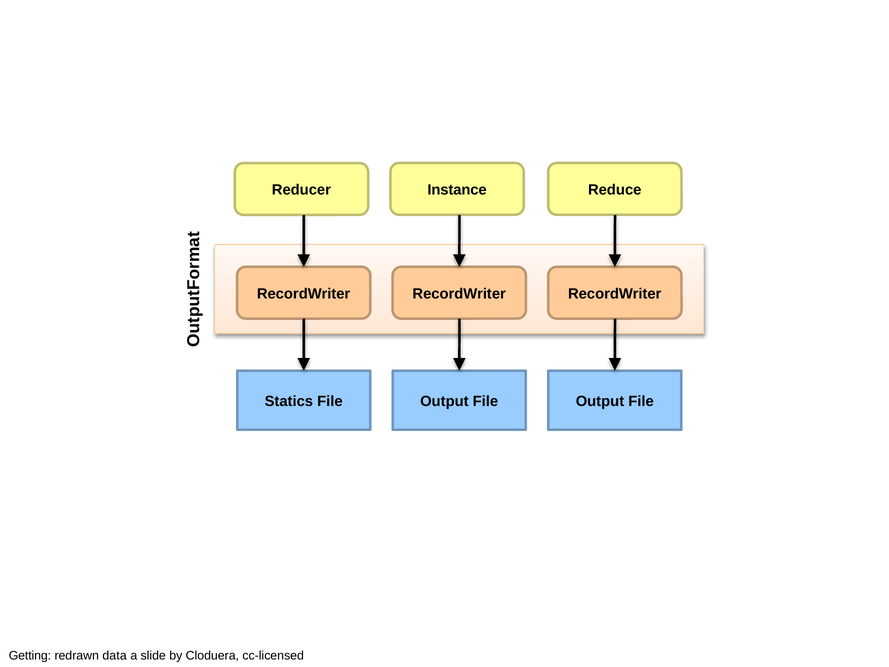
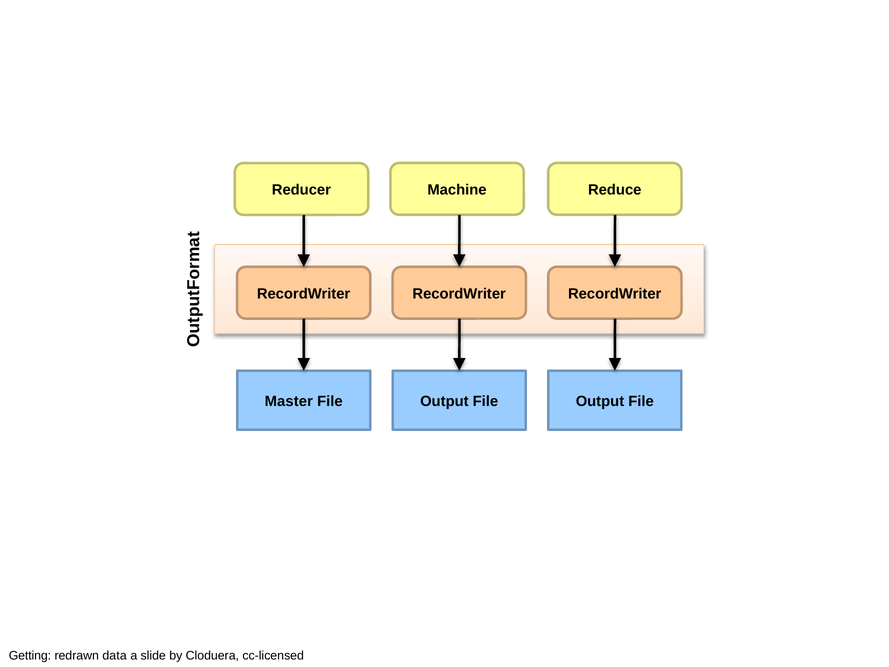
Instance: Instance -> Machine (457, 190)
Statics: Statics -> Master (289, 401)
